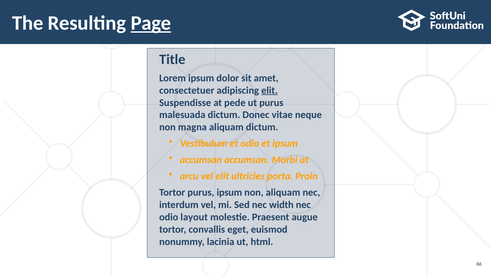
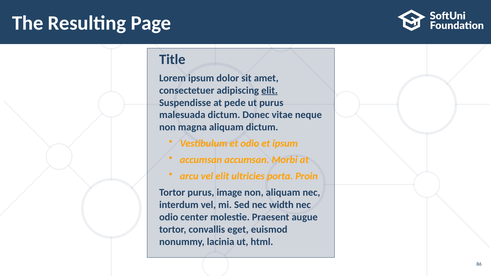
Page underline: present -> none (151, 23)
purus ipsum: ipsum -> image (229, 193)
layout: layout -> center (194, 217)
